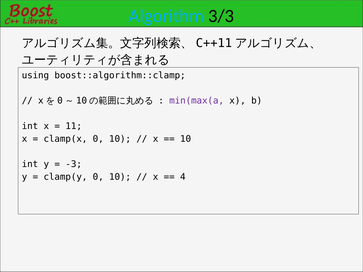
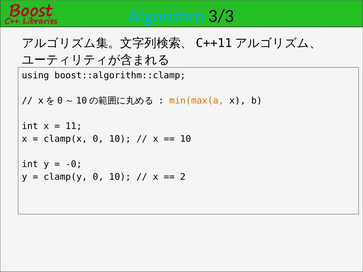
min(max(a colour: purple -> orange (197, 101)
-3: -3 -> -0 (74, 164)
4: 4 -> 2 (183, 177)
